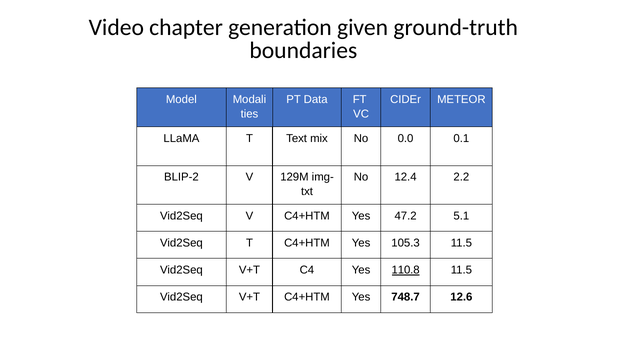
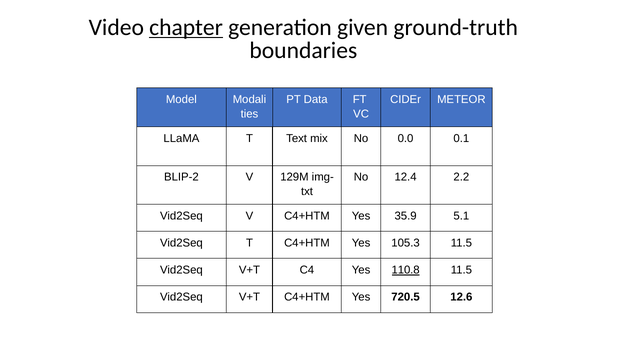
chapter underline: none -> present (186, 27)
47.2: 47.2 -> 35.9 (406, 216)
748.7: 748.7 -> 720.5 (406, 297)
